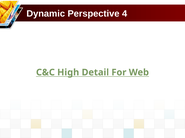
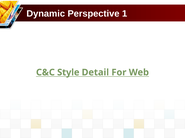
4: 4 -> 1 (125, 14)
High: High -> Style (68, 73)
